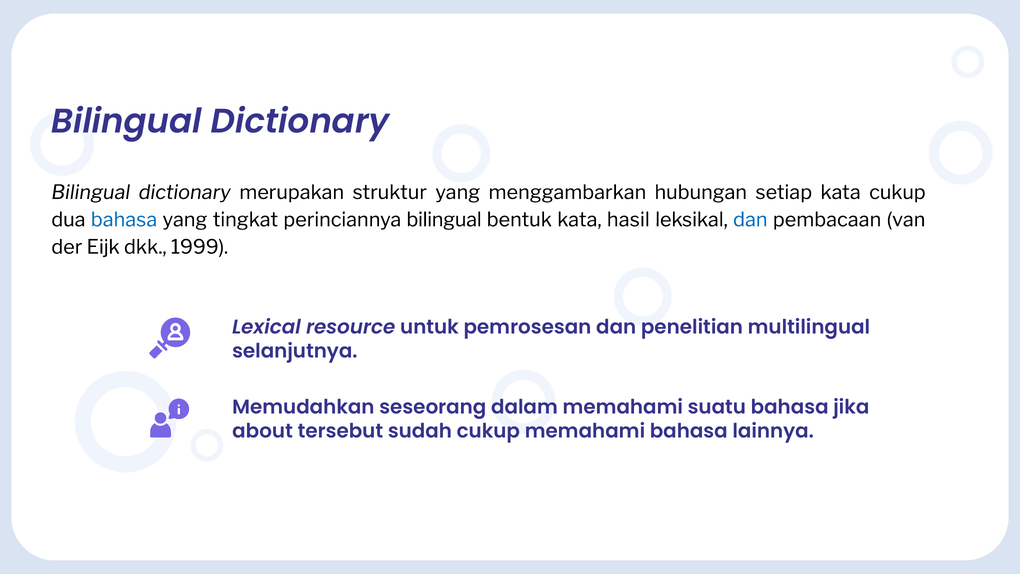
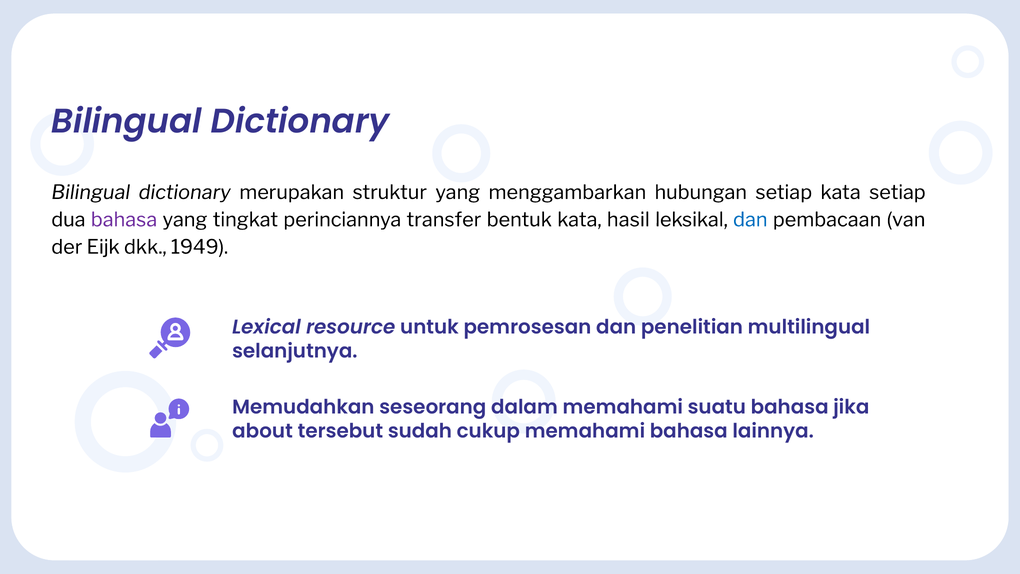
kata cukup: cukup -> setiap (897, 192)
bahasa colour: blue -> purple (124, 220)
perinciannya bilingual: bilingual -> transfer (444, 220)
1999: 1999 -> 1949 (200, 247)
